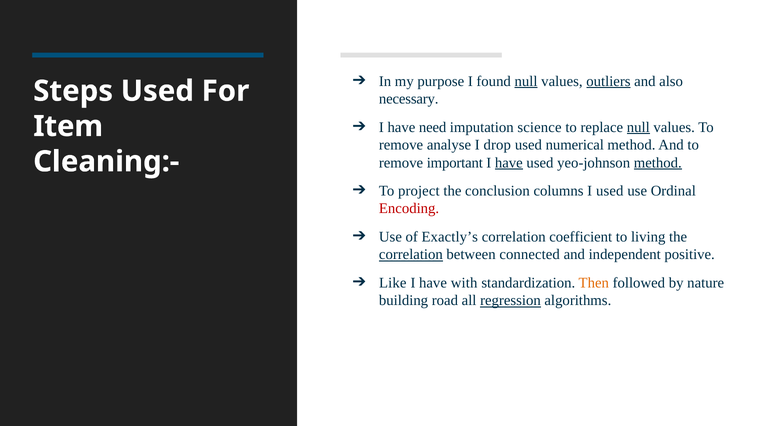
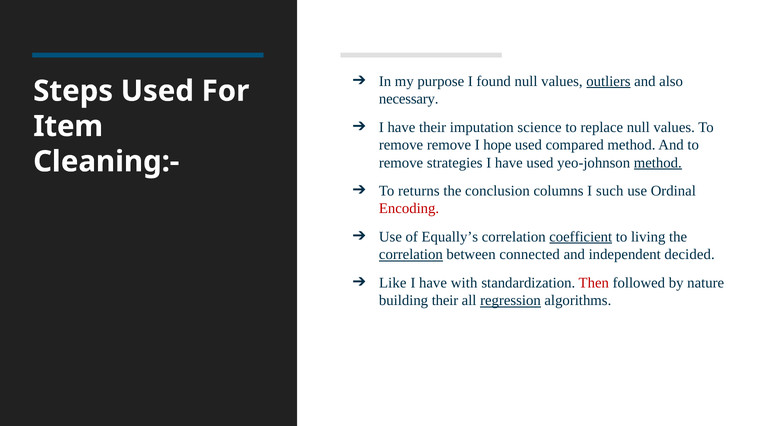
null underline: present -> none (526, 81)
have need: need -> their (433, 127)
null underline: present -> none (638, 127)
remove analyse: analyse -> remove (449, 145)
drop: drop -> hope (497, 145)
numerical: numerical -> compared (575, 145)
important: important -> strategies (455, 163)
have underline: present -> none (509, 163)
project: project -> returns (419, 191)
I used: used -> such (610, 191)
Exactly’s: Exactly’s -> Equally’s (450, 237)
coefficient underline: none -> present (581, 237)
positive: positive -> decided (690, 255)
Then colour: orange -> red (594, 283)
building road: road -> their (445, 301)
